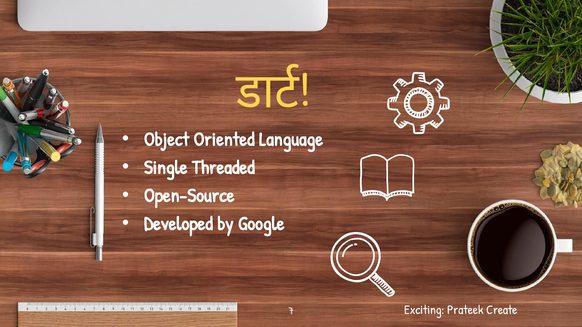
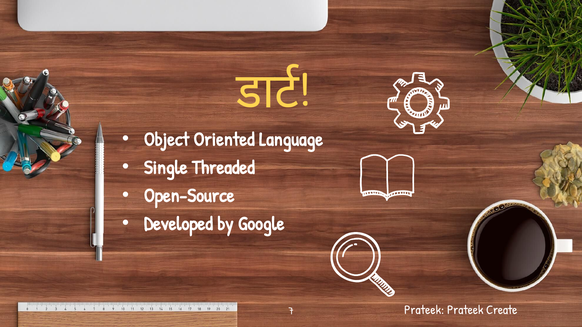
7 Exciting: Exciting -> Prateek (424, 310)
